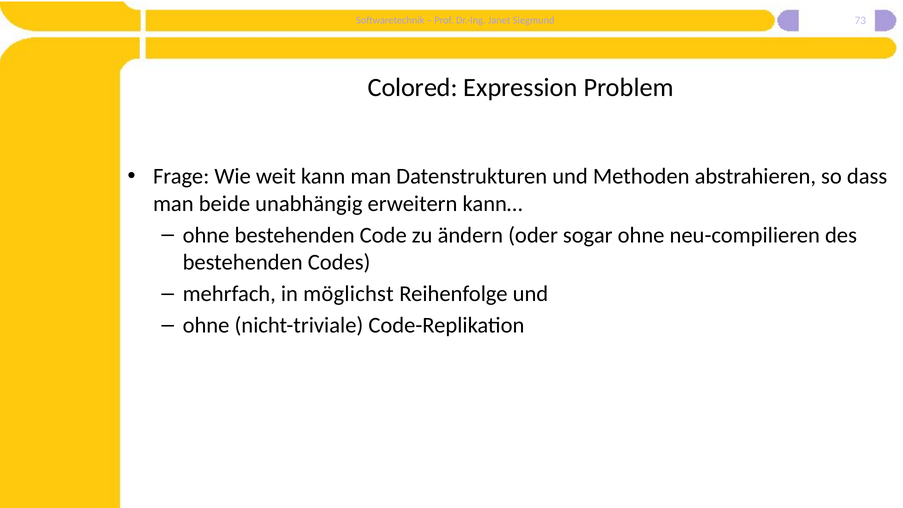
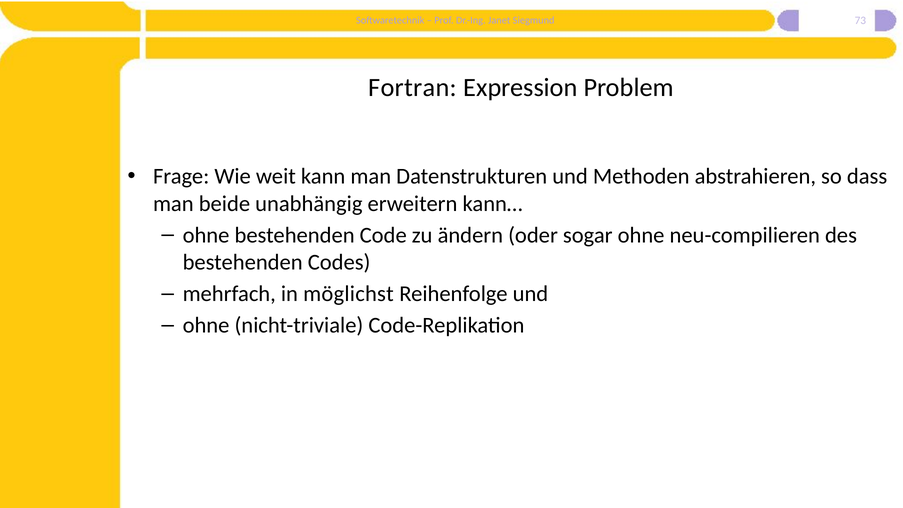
Colored: Colored -> Fortran (413, 88)
